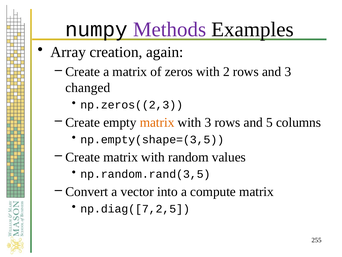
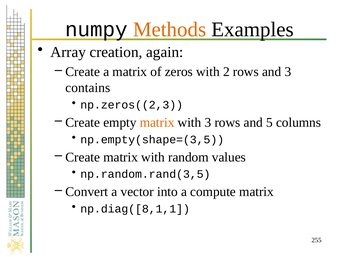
Methods colour: purple -> orange (170, 29)
changed: changed -> contains (88, 88)
np.diag([7,2,5: np.diag([7,2,5 -> np.diag([8,1,1 (135, 208)
